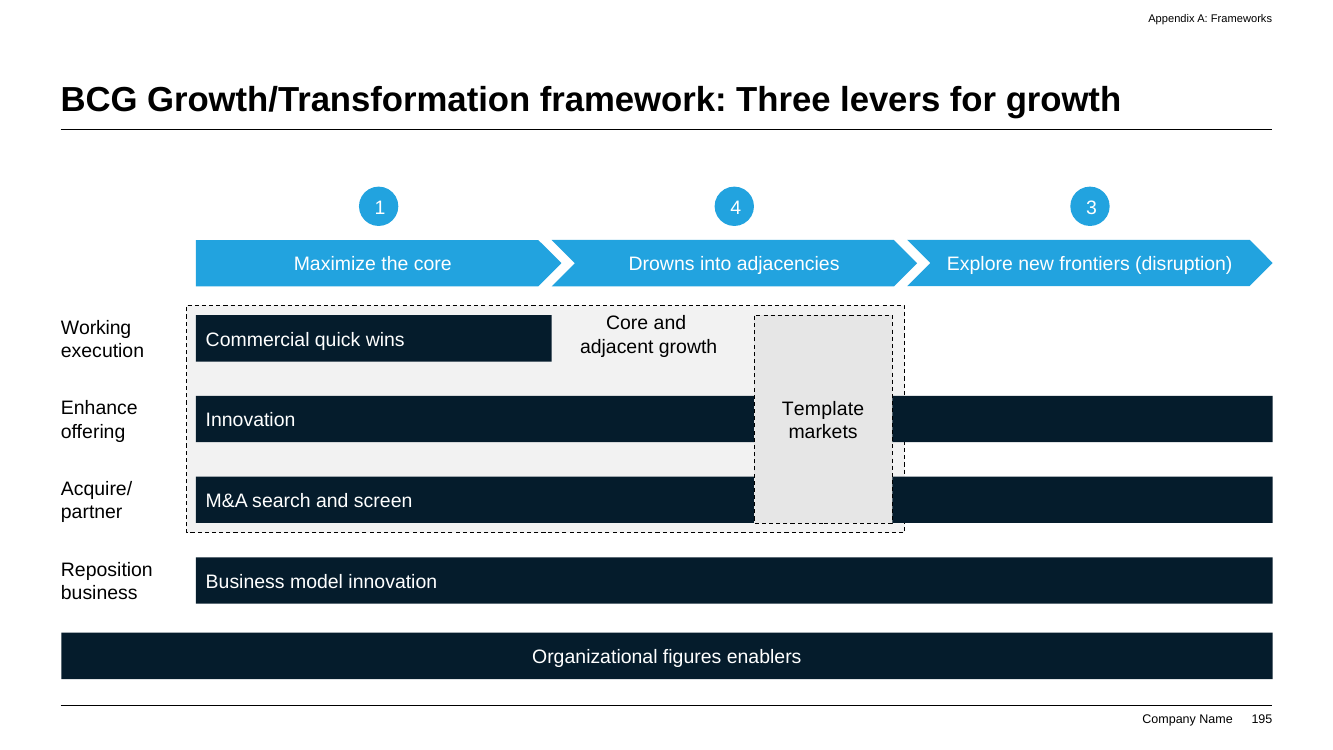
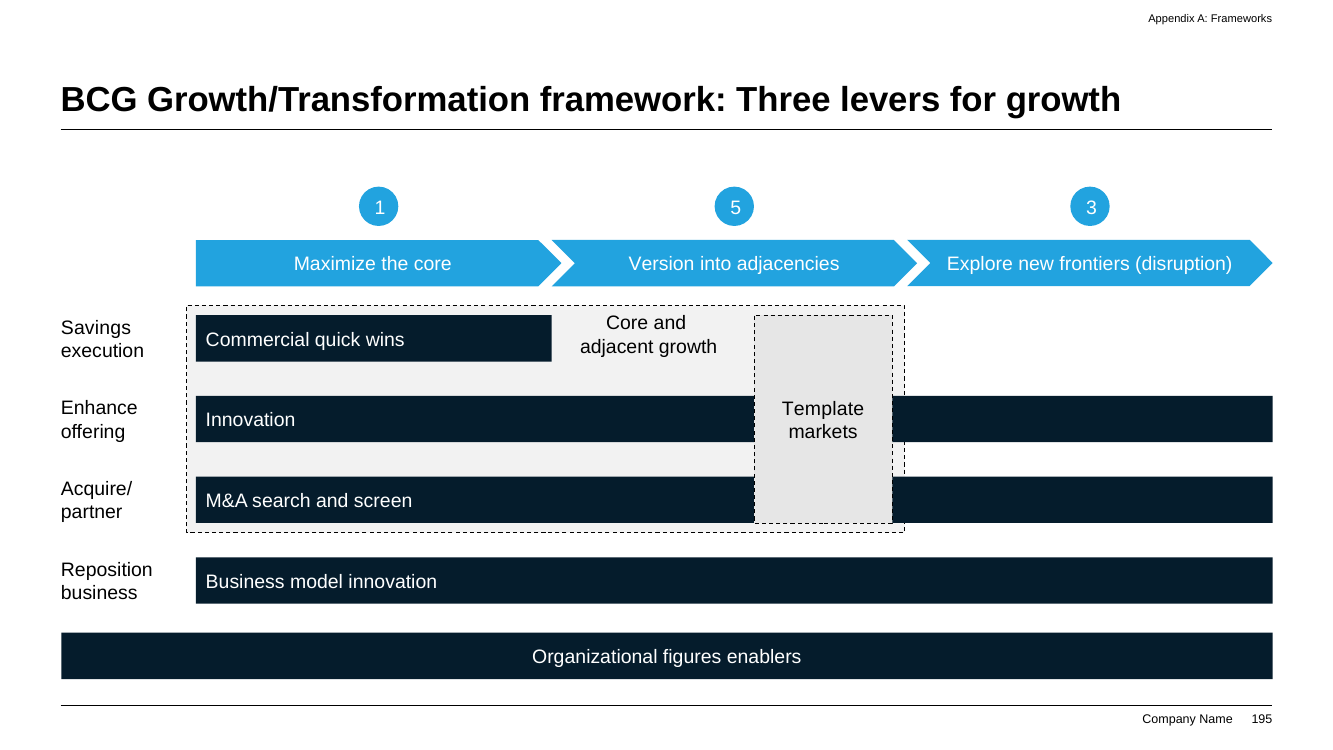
4: 4 -> 5 (736, 208)
Drowns: Drowns -> Version (662, 264)
Working: Working -> Savings (96, 328)
